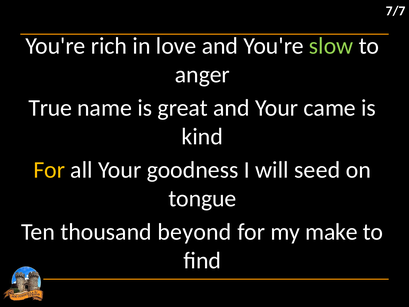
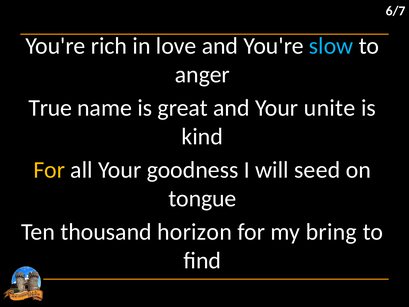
7/7: 7/7 -> 6/7 (396, 11)
slow colour: light green -> light blue (331, 46)
came: came -> unite (330, 108)
beyond: beyond -> horizon (195, 232)
make: make -> bring (331, 232)
